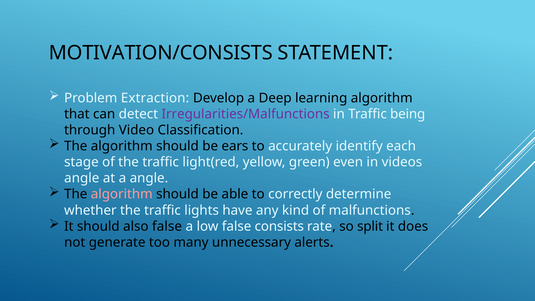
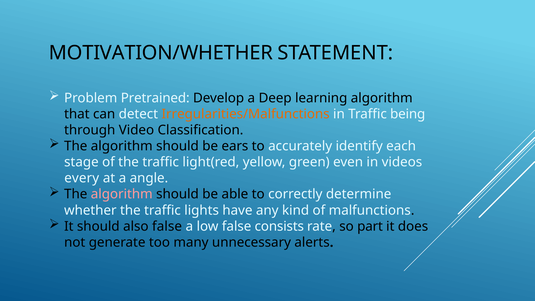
MOTIVATION/CONSISTS: MOTIVATION/CONSISTS -> MOTIVATION/WHETHER (161, 53)
Extraction: Extraction -> Pretrained (155, 98)
Irregularities/Malfunctions colour: purple -> orange (246, 114)
angle: angle -> every (82, 178)
split: split -> part (370, 226)
